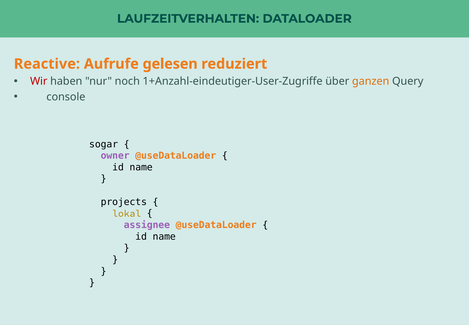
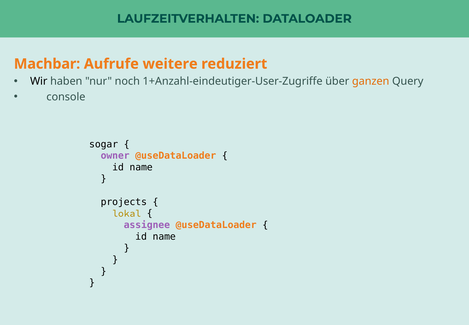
Reactive: Reactive -> Machbar (47, 64)
gelesen: gelesen -> weitere (170, 64)
Wir colour: red -> black (39, 81)
